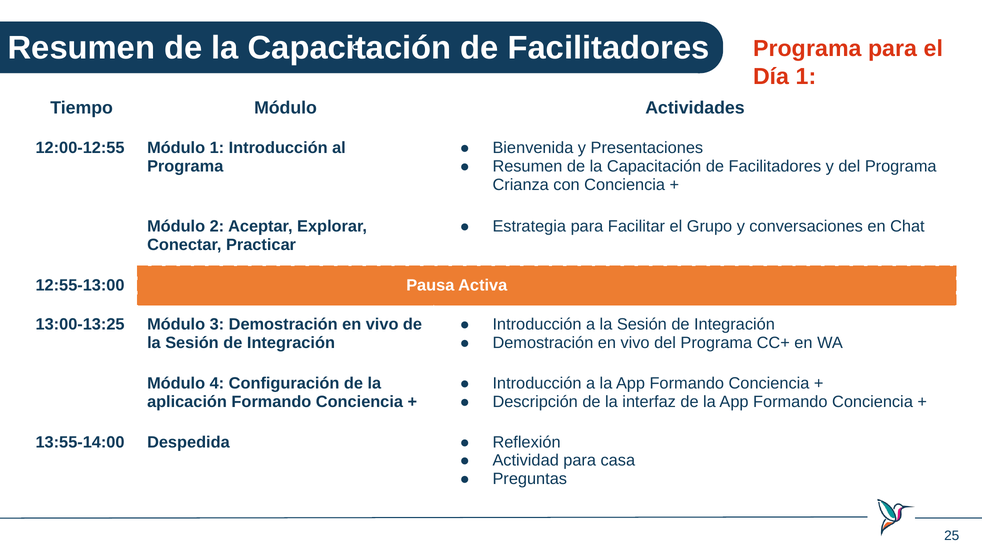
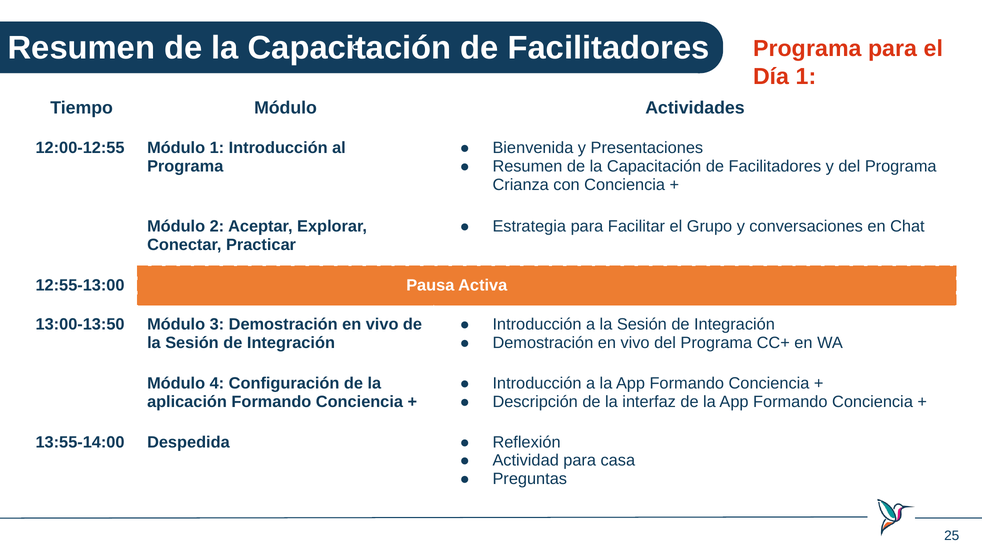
13:00-13:25: 13:00-13:25 -> 13:00-13:50 (80, 325)
